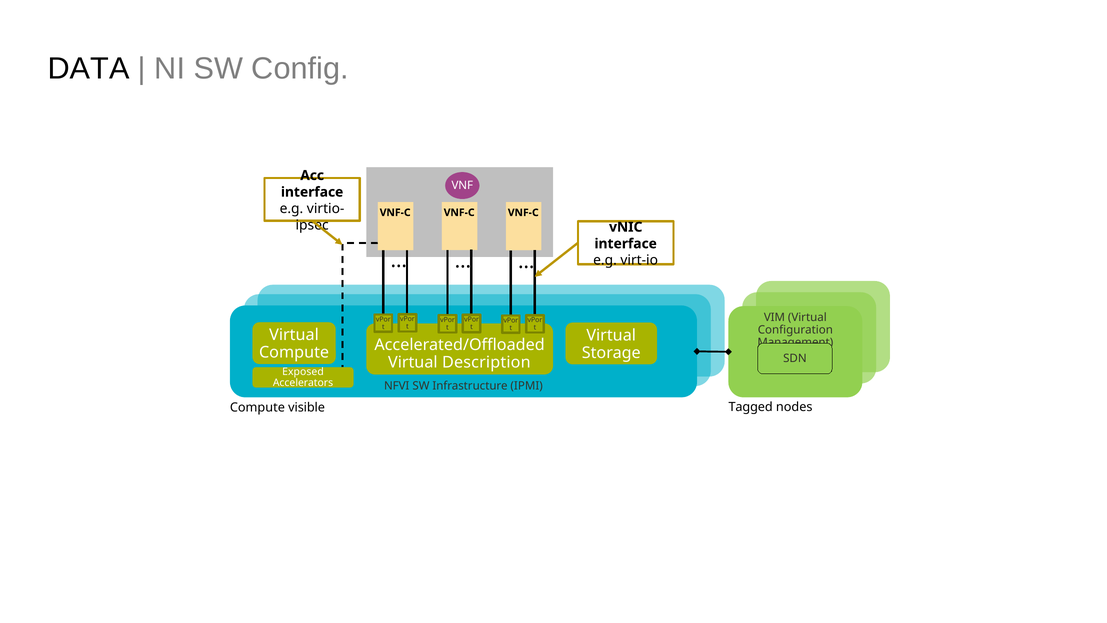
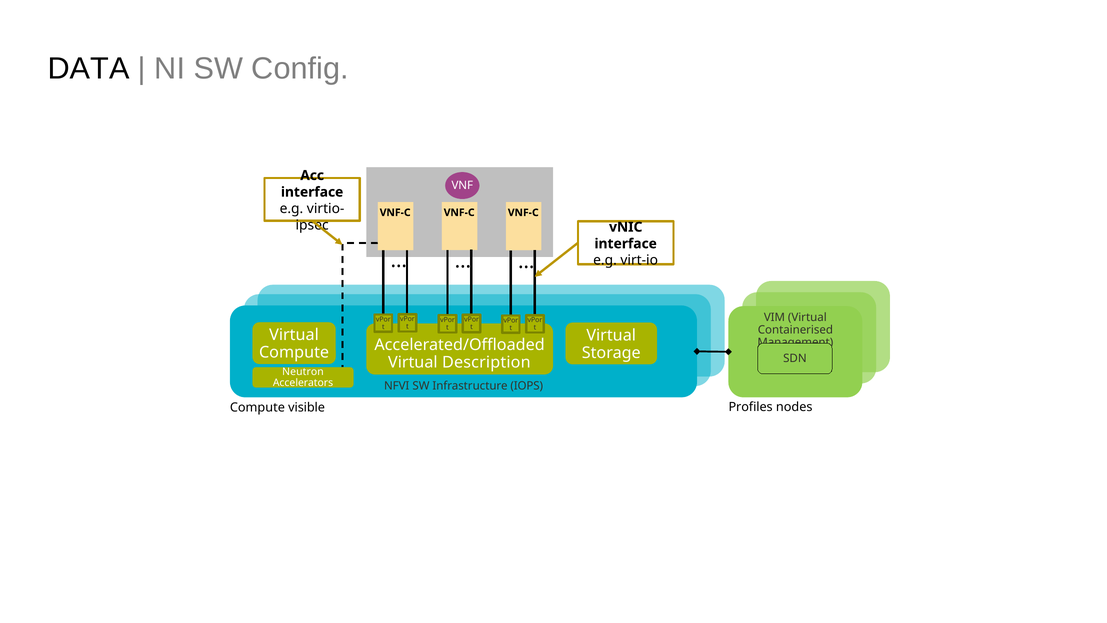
Configuration: Configuration -> Containerised (795, 330)
Exposed: Exposed -> Neutron (303, 371)
IPMI: IPMI -> IOPS (527, 386)
Tagged: Tagged -> Profiles (751, 407)
